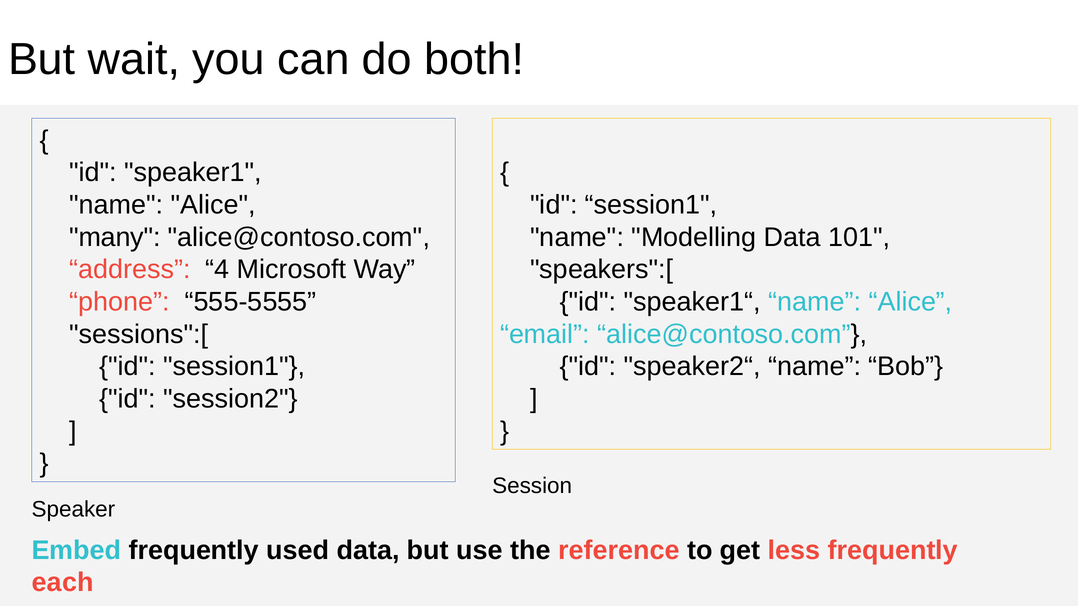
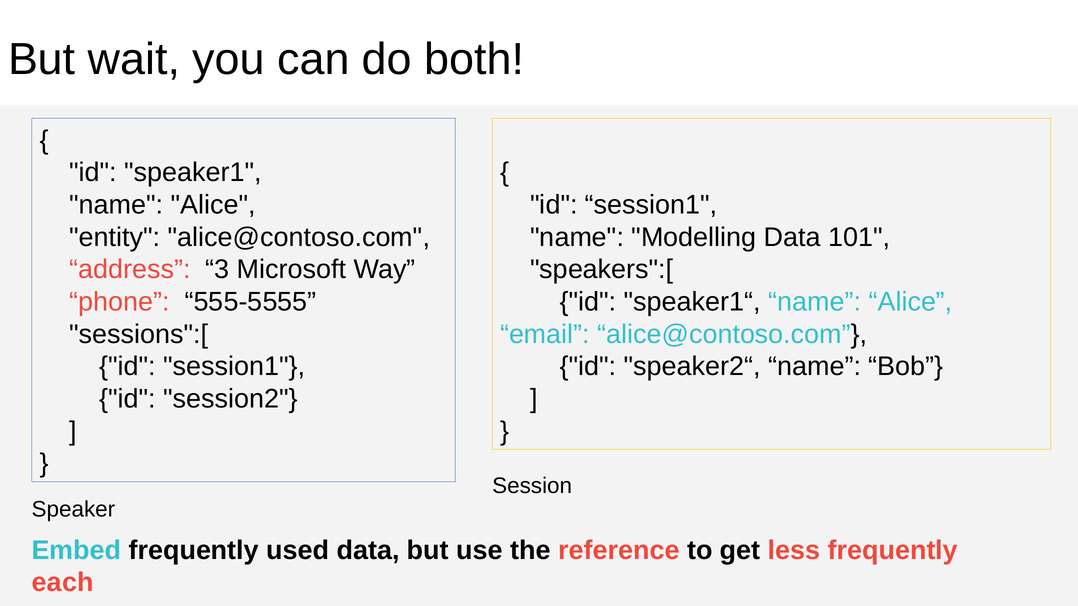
many: many -> entity (115, 237)
4: 4 -> 3 (217, 270)
